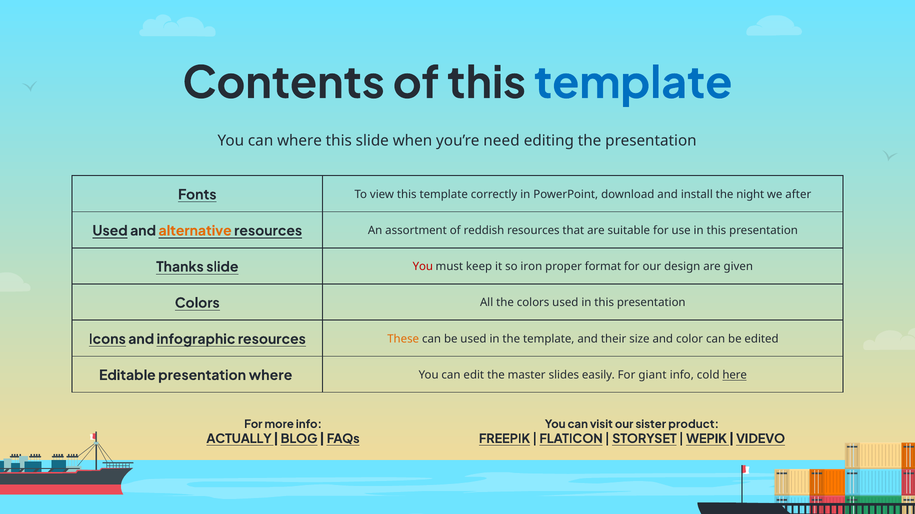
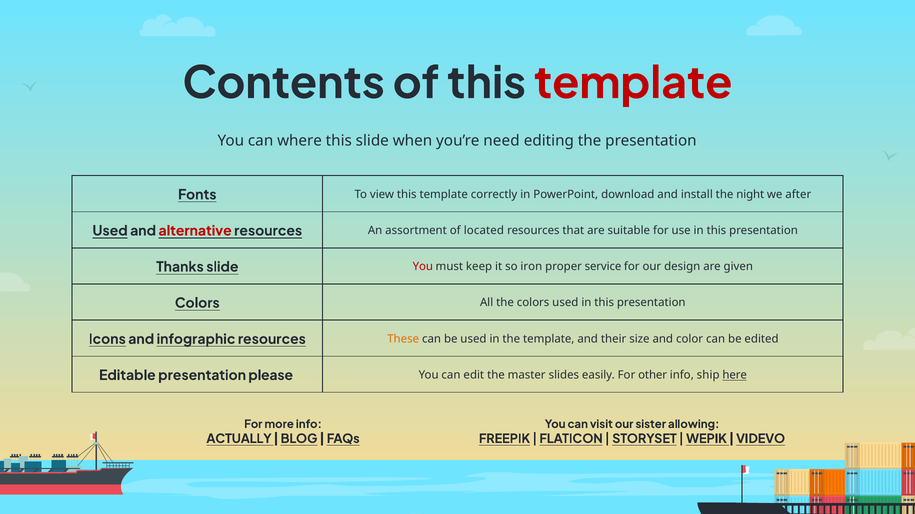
template colour: blue -> red (633, 83)
alternative colour: orange -> red (195, 231)
reddish: reddish -> located (484, 231)
format: format -> service (603, 267)
presentation where: where -> please (271, 376)
giant: giant -> other (653, 375)
cold: cold -> ship (708, 375)
product: product -> allowing (694, 425)
